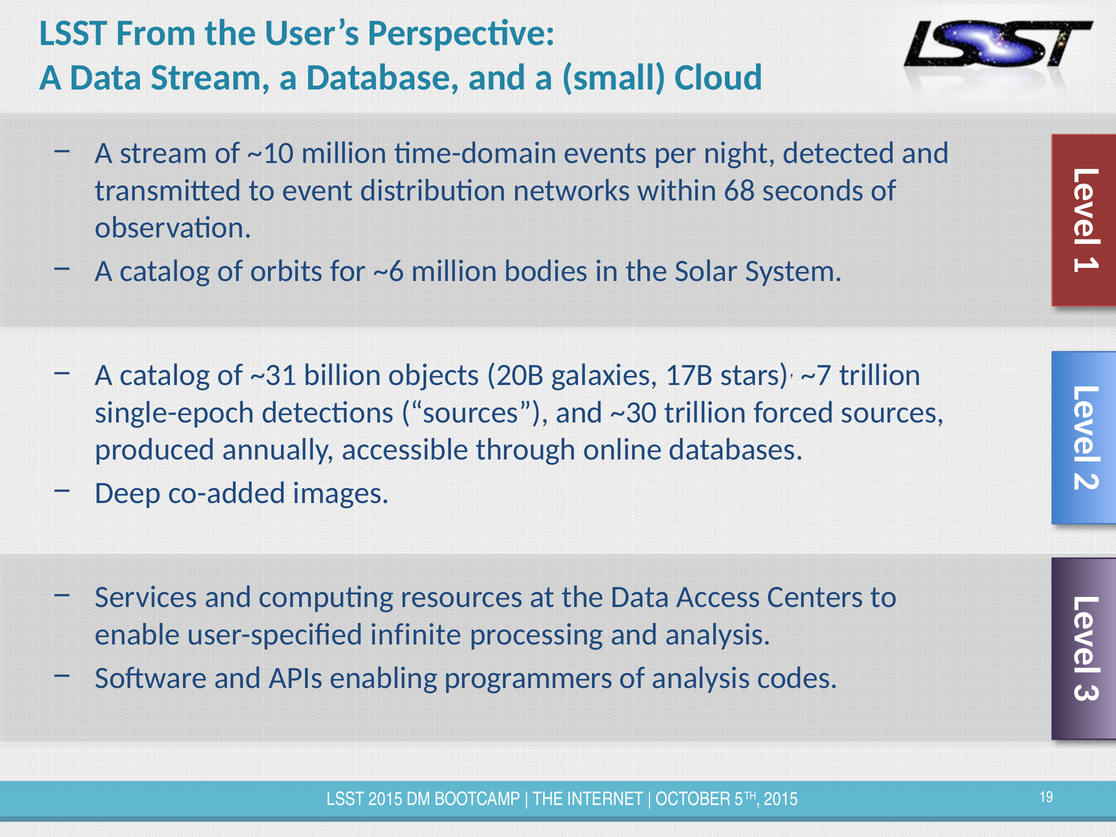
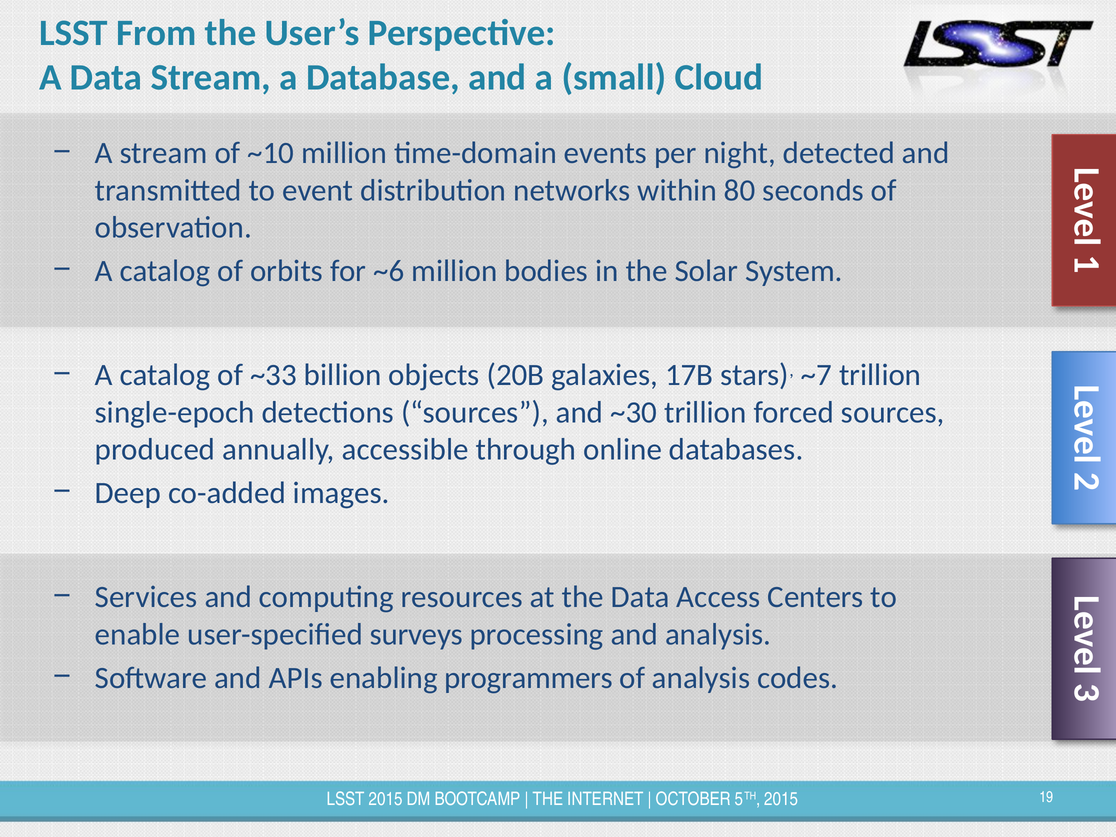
68: 68 -> 80 (740, 190)
~31: ~31 -> ~33 (273, 375)
infinite: infinite -> surveys (416, 634)
